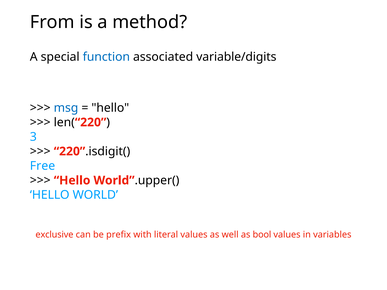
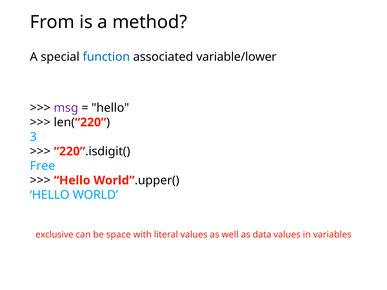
variable/digits: variable/digits -> variable/lower (236, 57)
msg colour: blue -> purple (66, 108)
prefix: prefix -> space (119, 235)
bool: bool -> data (262, 235)
